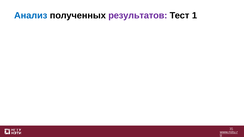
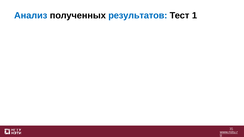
результатов colour: purple -> blue (138, 15)
